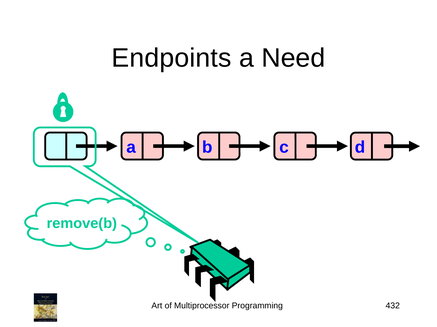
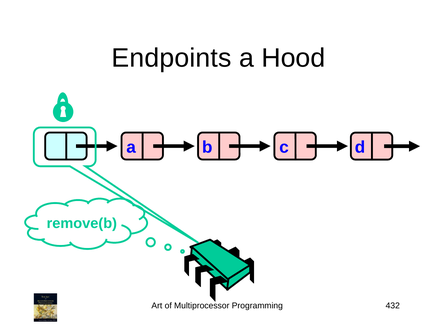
Need: Need -> Hood (293, 58)
